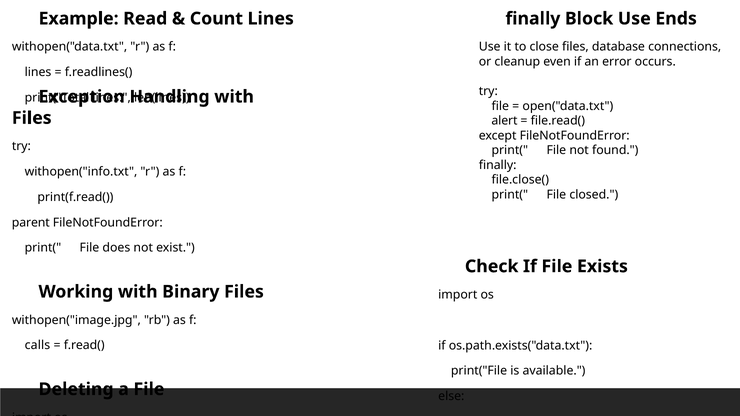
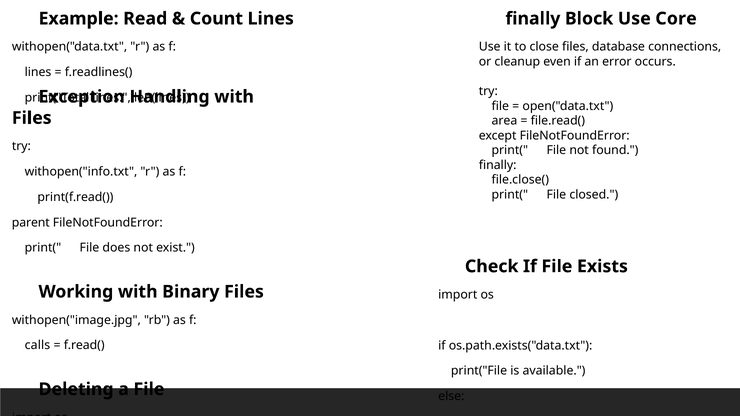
Ends: Ends -> Core (676, 19)
alert: alert -> area (504, 121)
